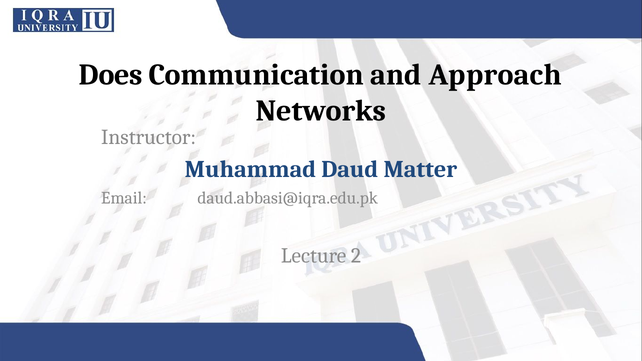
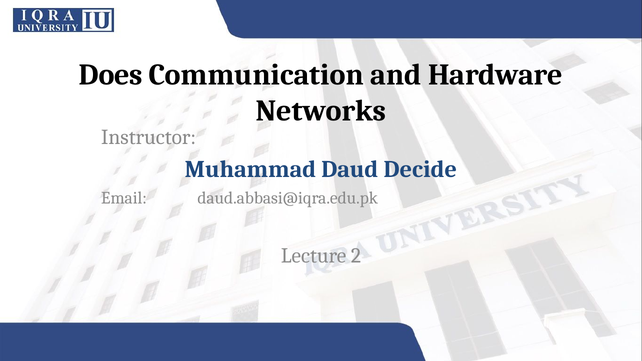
Approach: Approach -> Hardware (495, 75)
Matter: Matter -> Decide (420, 169)
